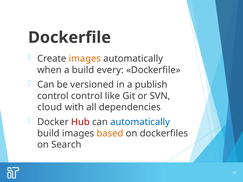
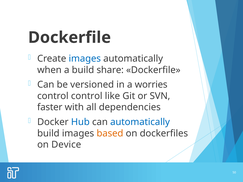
images colour: orange -> blue (85, 59)
every: every -> share (110, 70)
publish: publish -> worries (151, 85)
cloud: cloud -> faster (50, 107)
Hub colour: red -> blue (80, 122)
Search: Search -> Device (66, 145)
